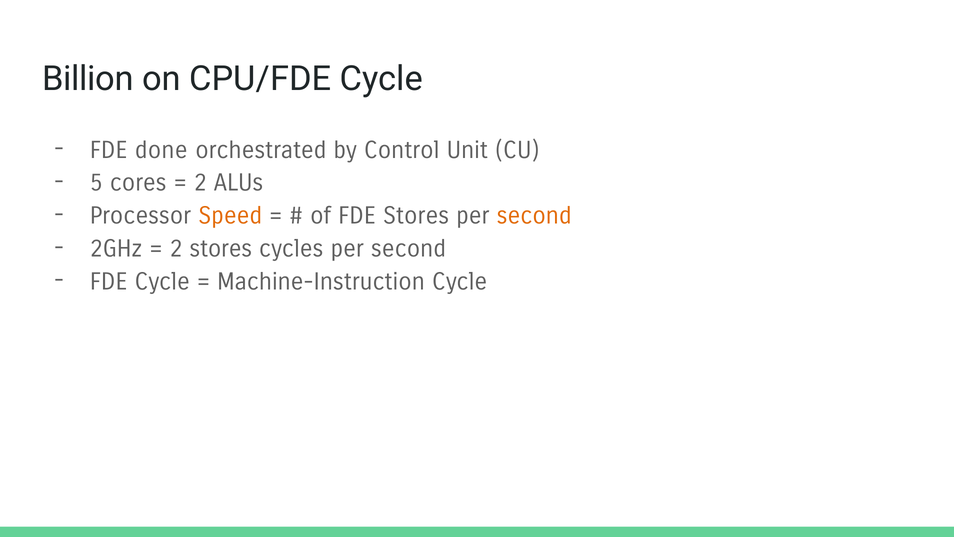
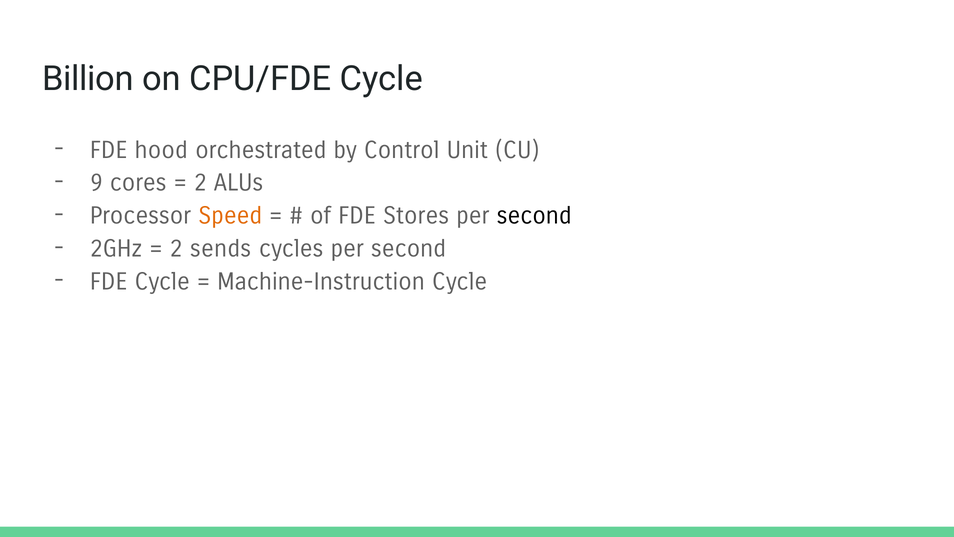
done: done -> hood (161, 150)
5: 5 -> 9 (96, 183)
second colour: orange -> black (534, 216)
2 stores: stores -> sends (221, 249)
